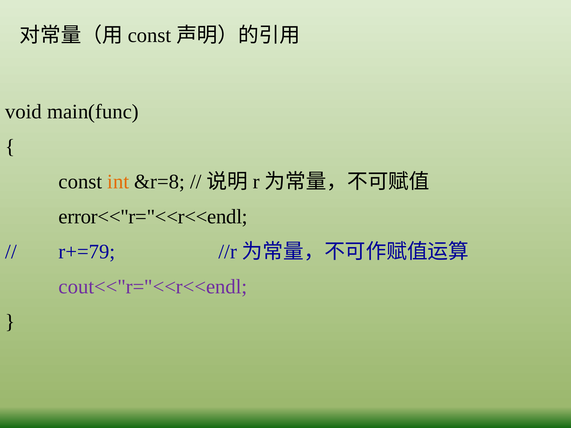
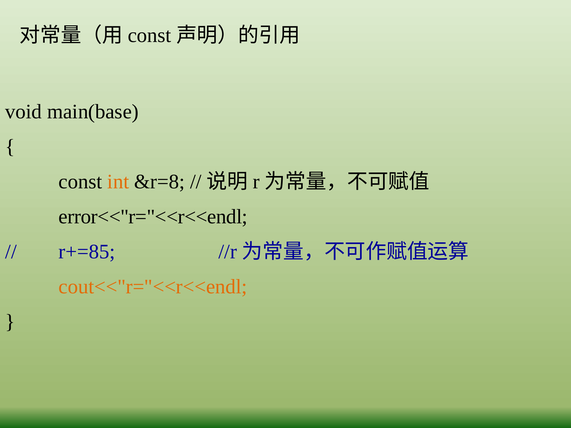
main(func: main(func -> main(base (93, 112)
r+=79: r+=79 -> r+=85 (87, 252)
cout<<"r="<<r<<endl colour: purple -> orange (153, 287)
